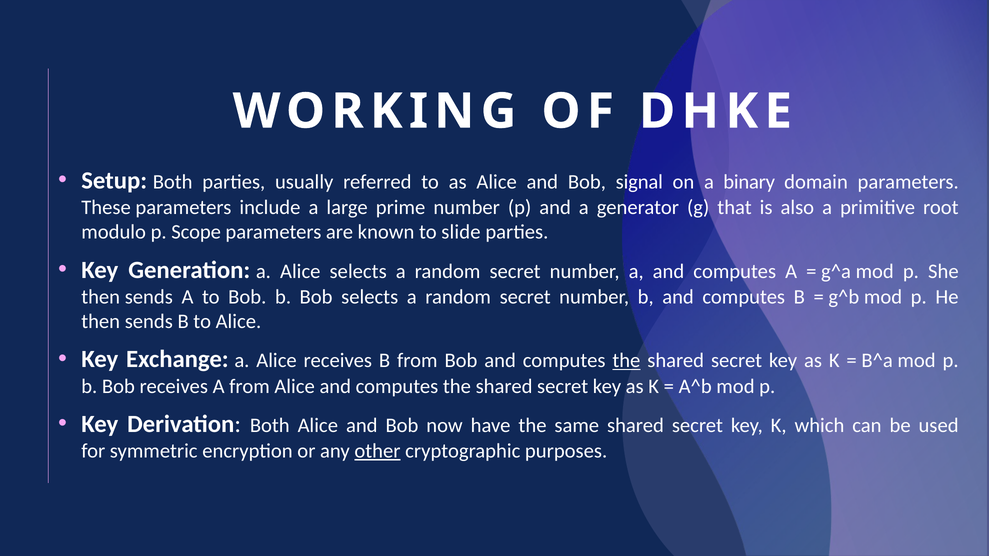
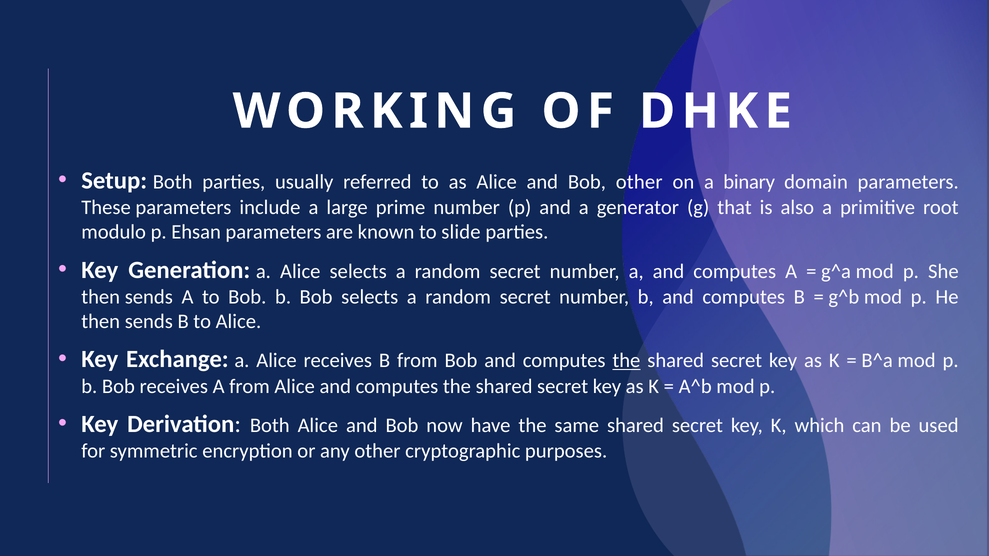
Bob signal: signal -> other (639, 182)
Scope: Scope -> Ehsan (196, 232)
other underline: present -> none (377, 451)
